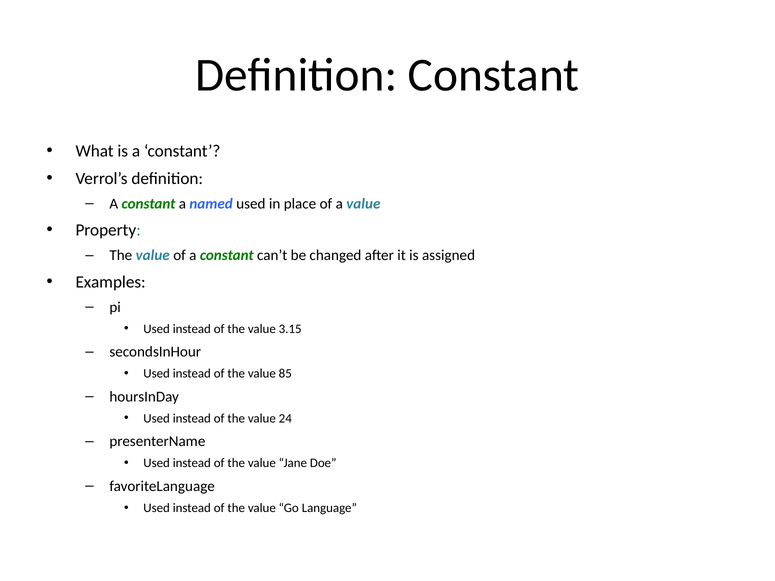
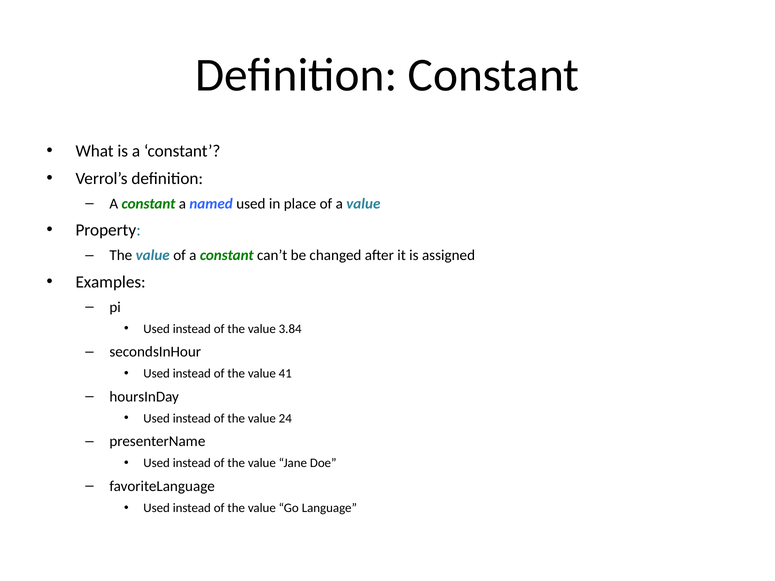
3.15: 3.15 -> 3.84 (290, 329)
85: 85 -> 41 (285, 374)
